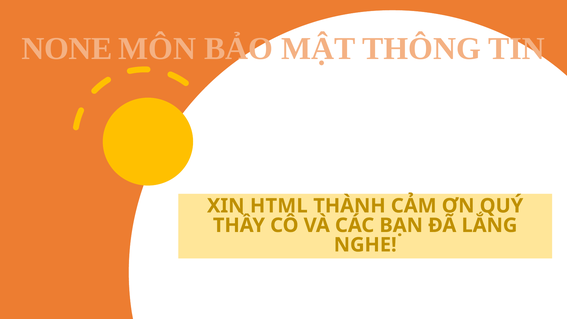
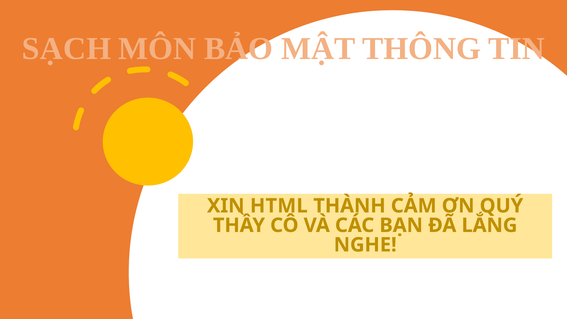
NONE: NONE -> SẠCH (67, 49)
